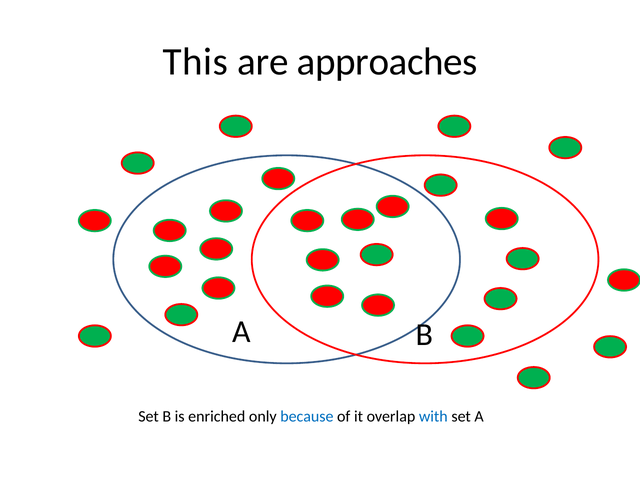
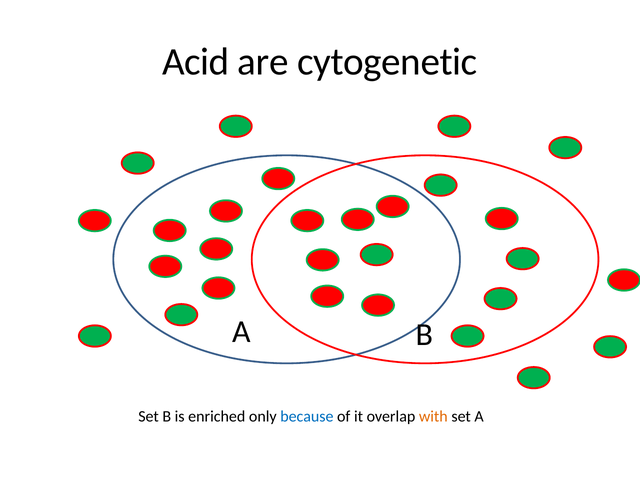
This: This -> Acid (196, 62)
approaches: approaches -> cytogenetic (387, 62)
with colour: blue -> orange (433, 417)
